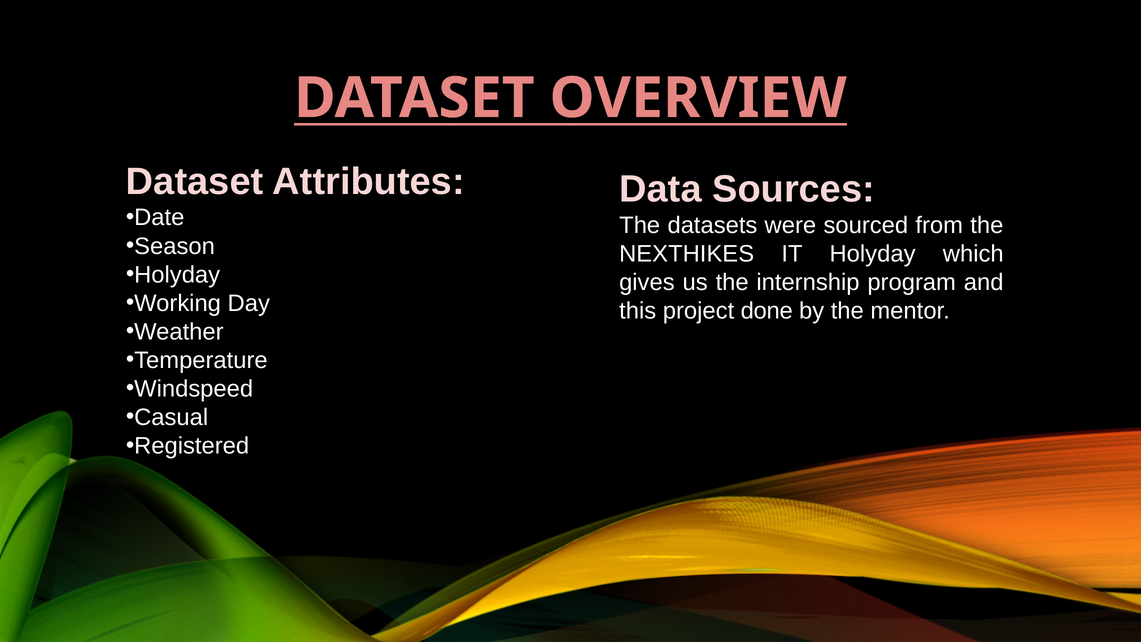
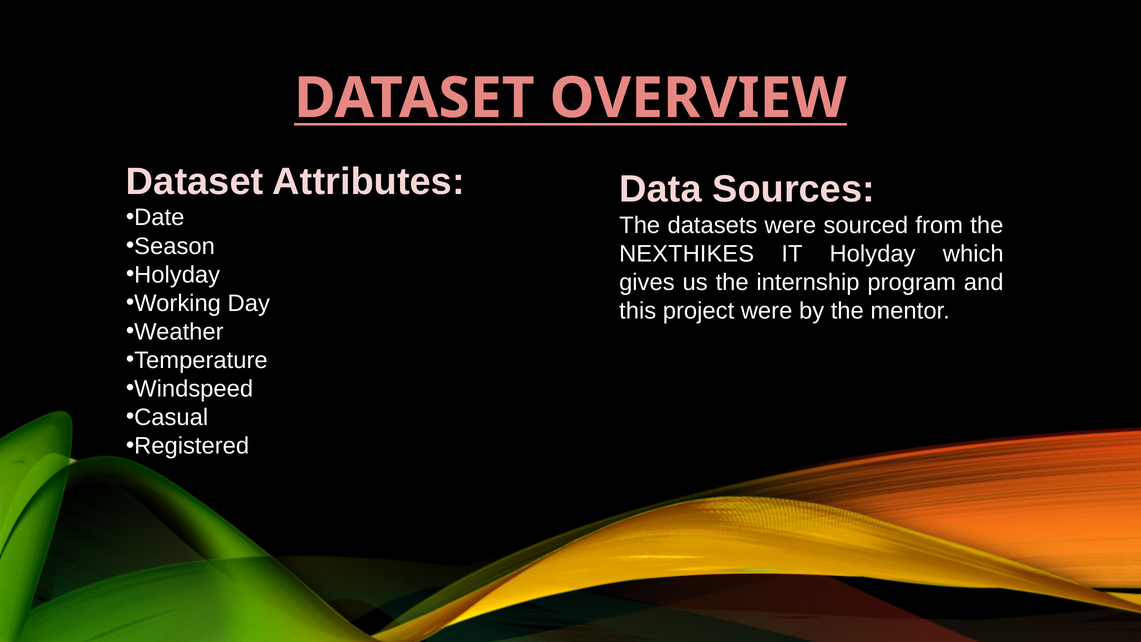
project done: done -> were (767, 311)
